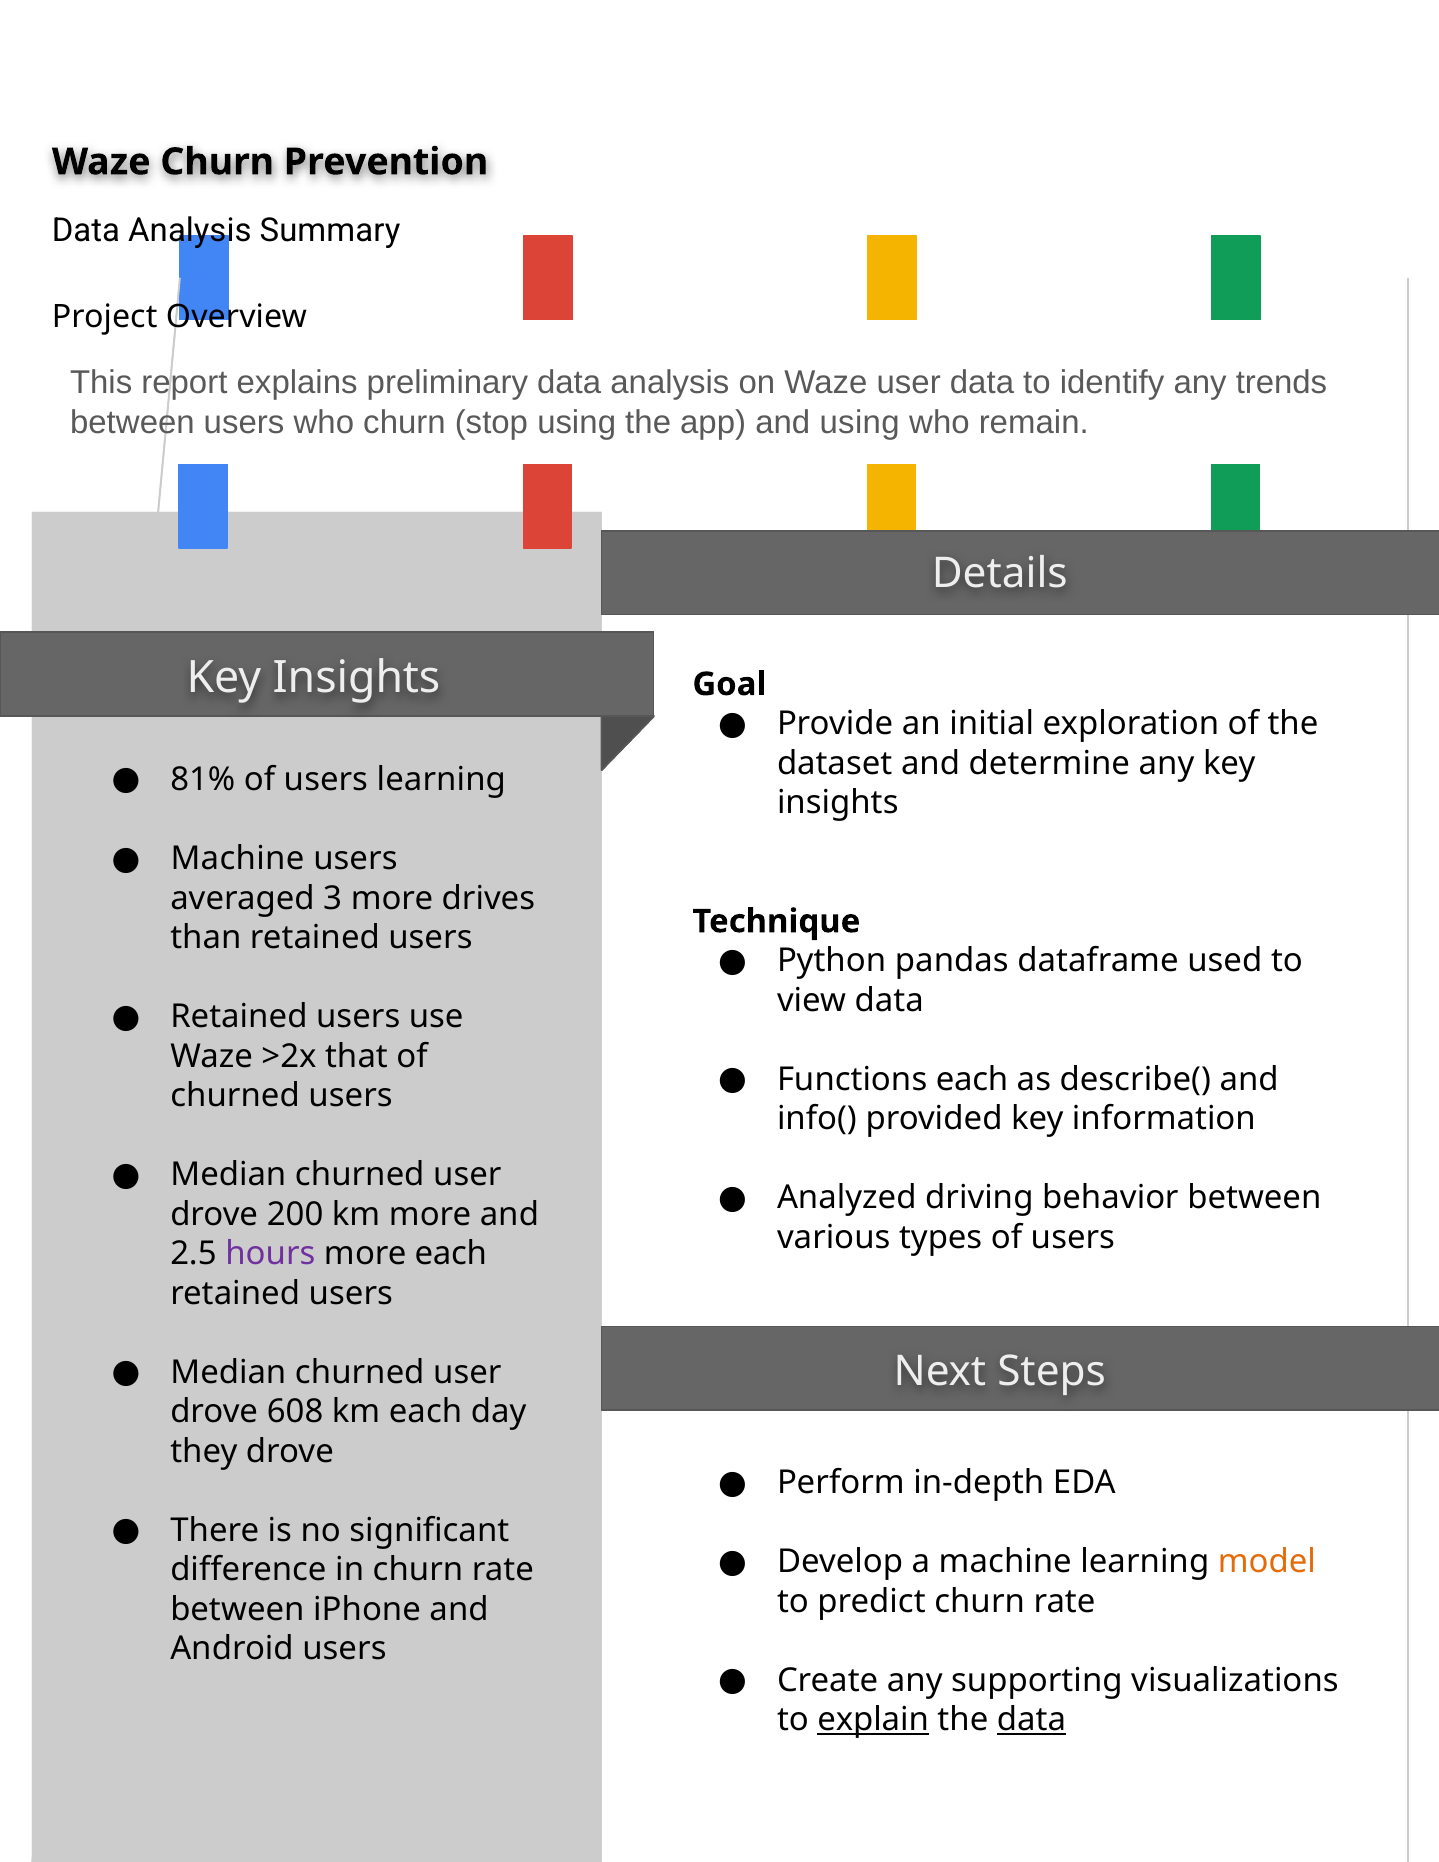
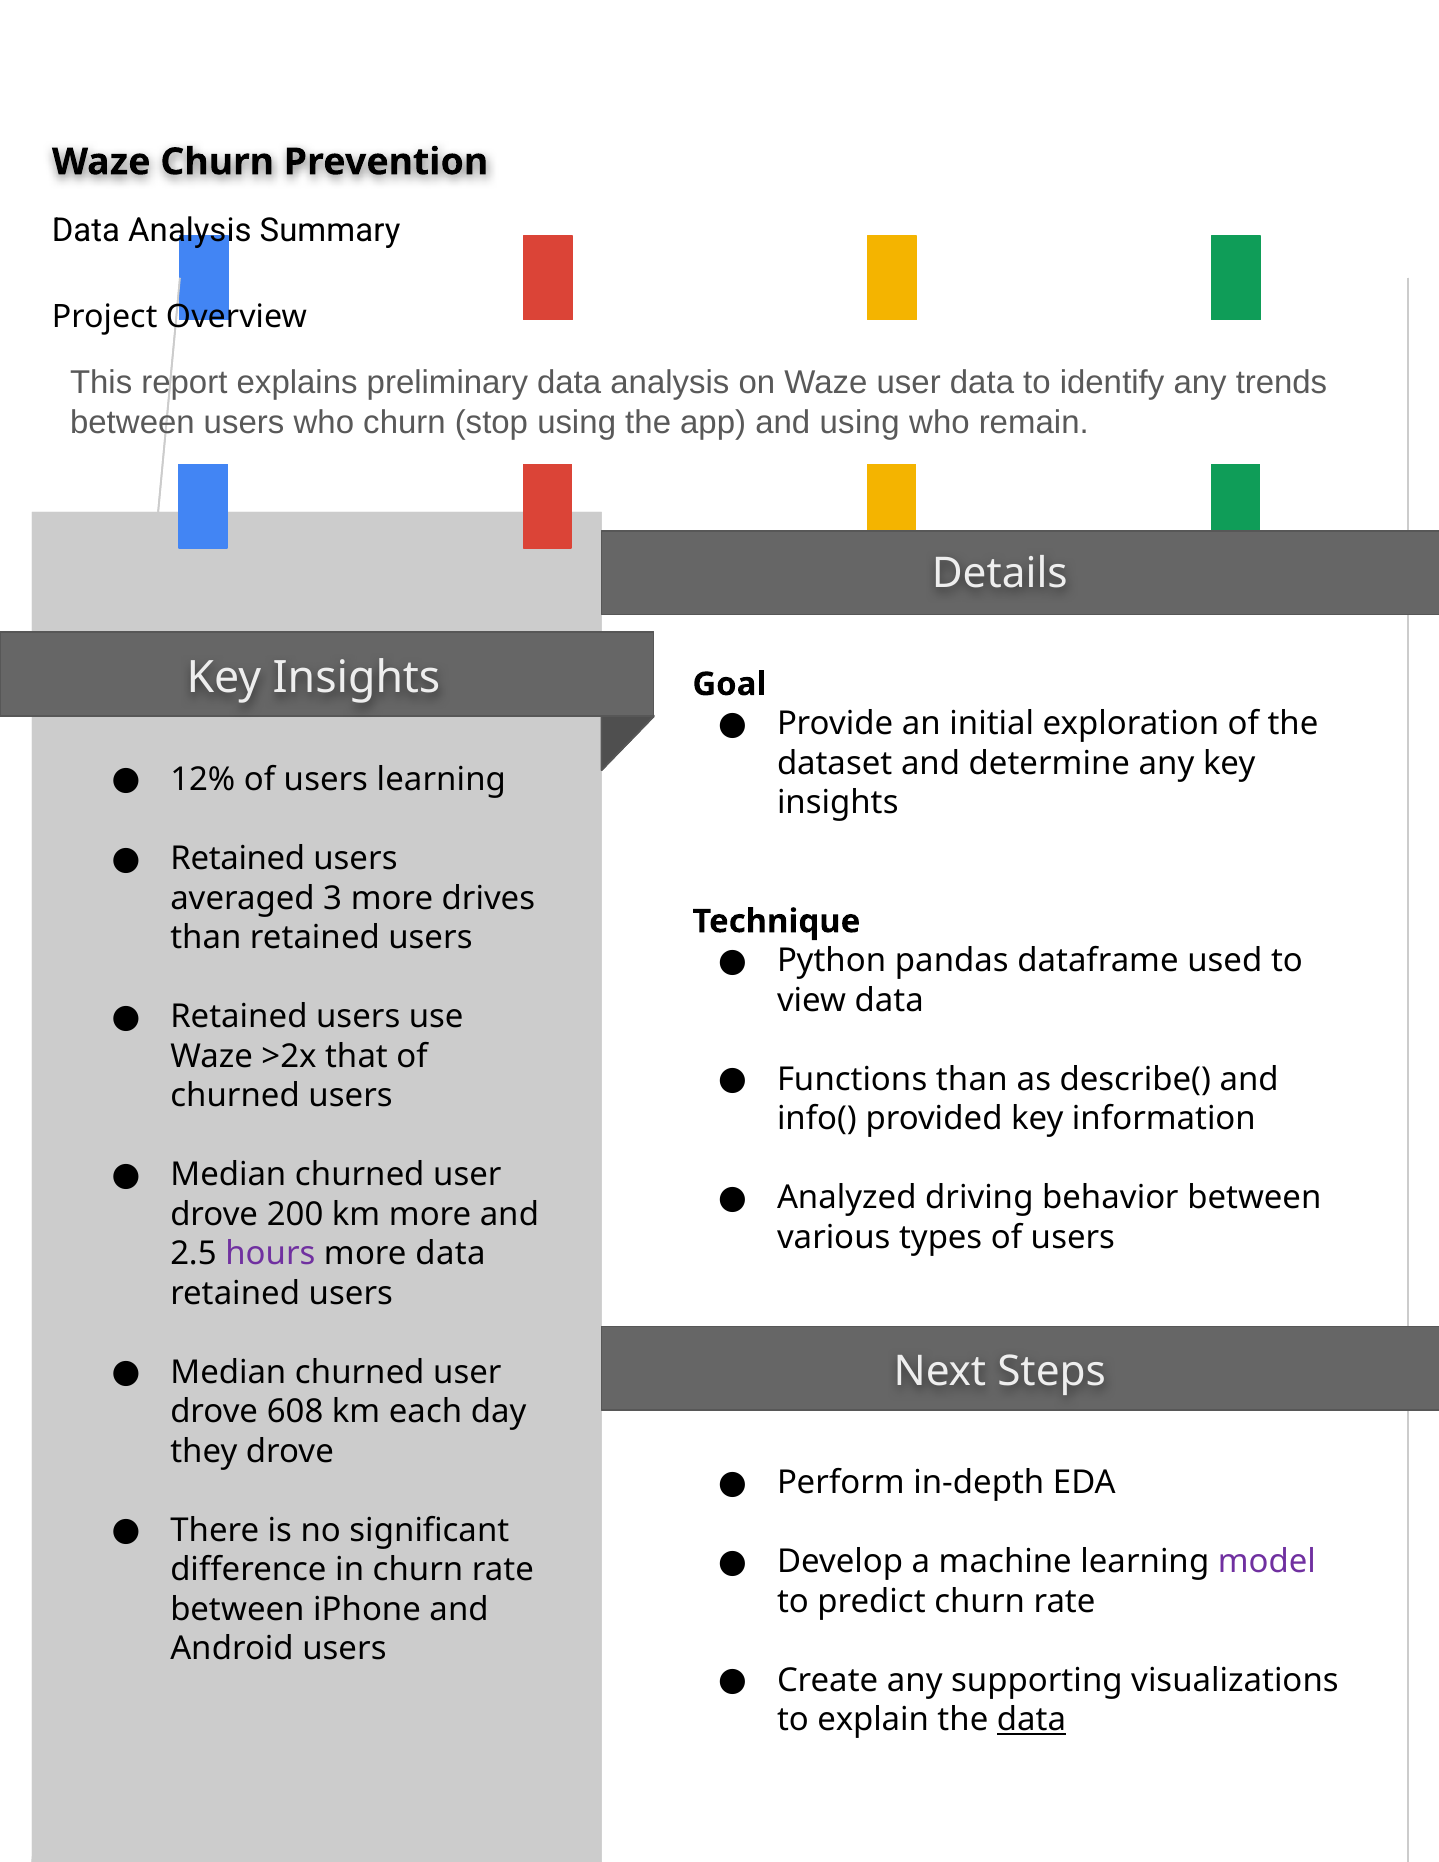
81%: 81% -> 12% (203, 780)
Machine: Machine -> Retained (238, 859)
Functions each: each -> than (972, 1080)
more each: each -> data (450, 1254)
model colour: orange -> purple (1267, 1562)
explain underline: present -> none (873, 1720)
